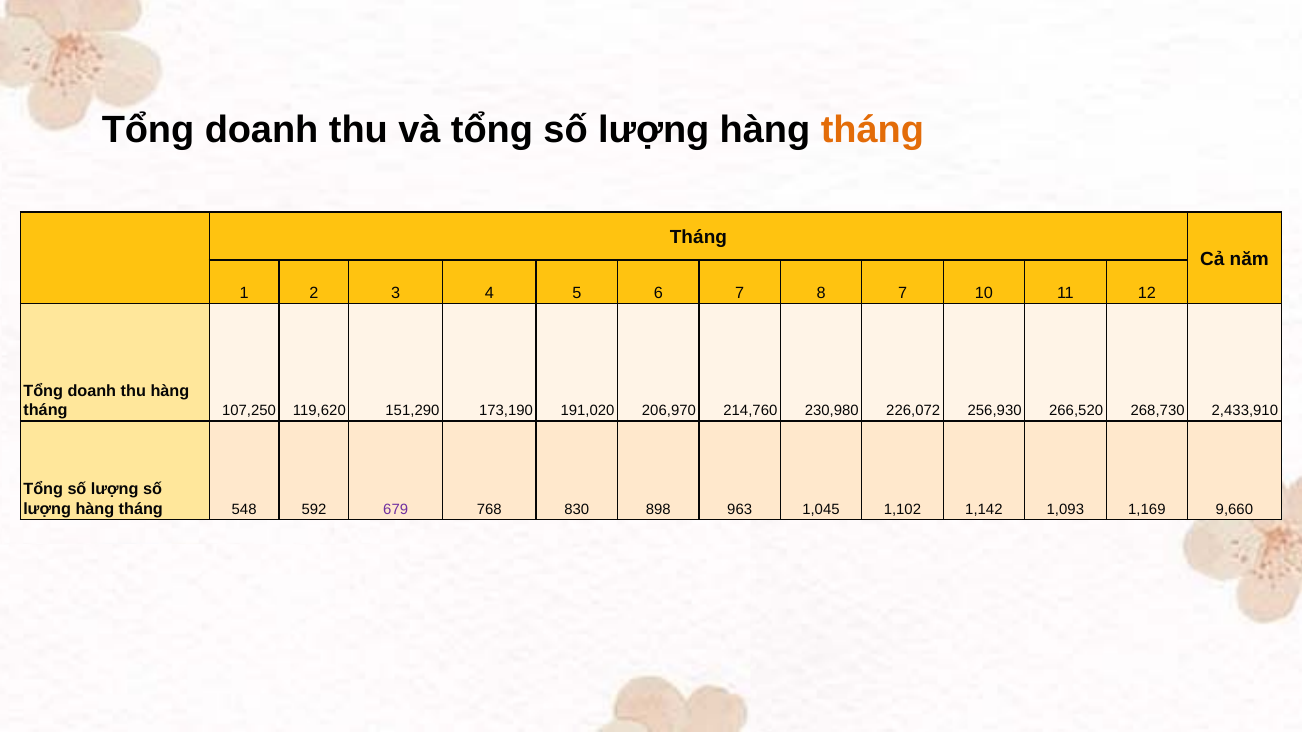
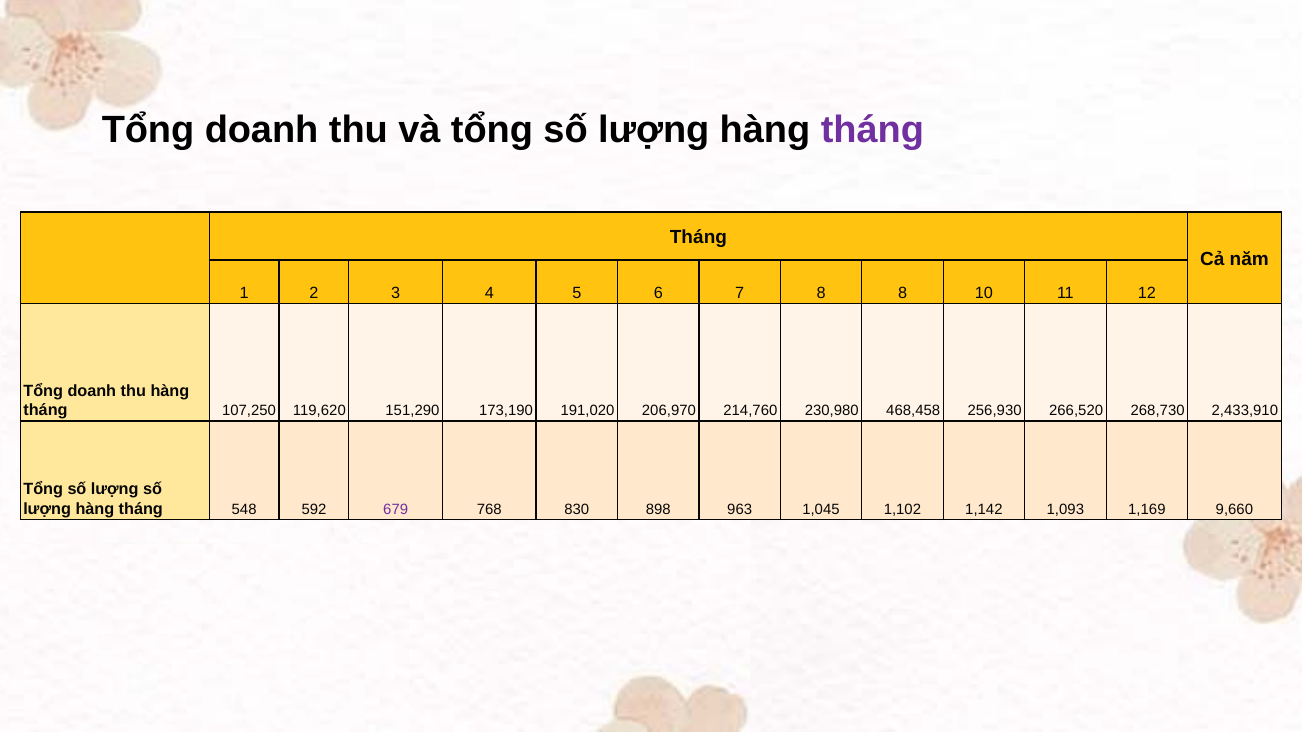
tháng colour: orange -> purple (872, 130)
8 7: 7 -> 8 (903, 293)
226,072: 226,072 -> 468,458 (913, 411)
